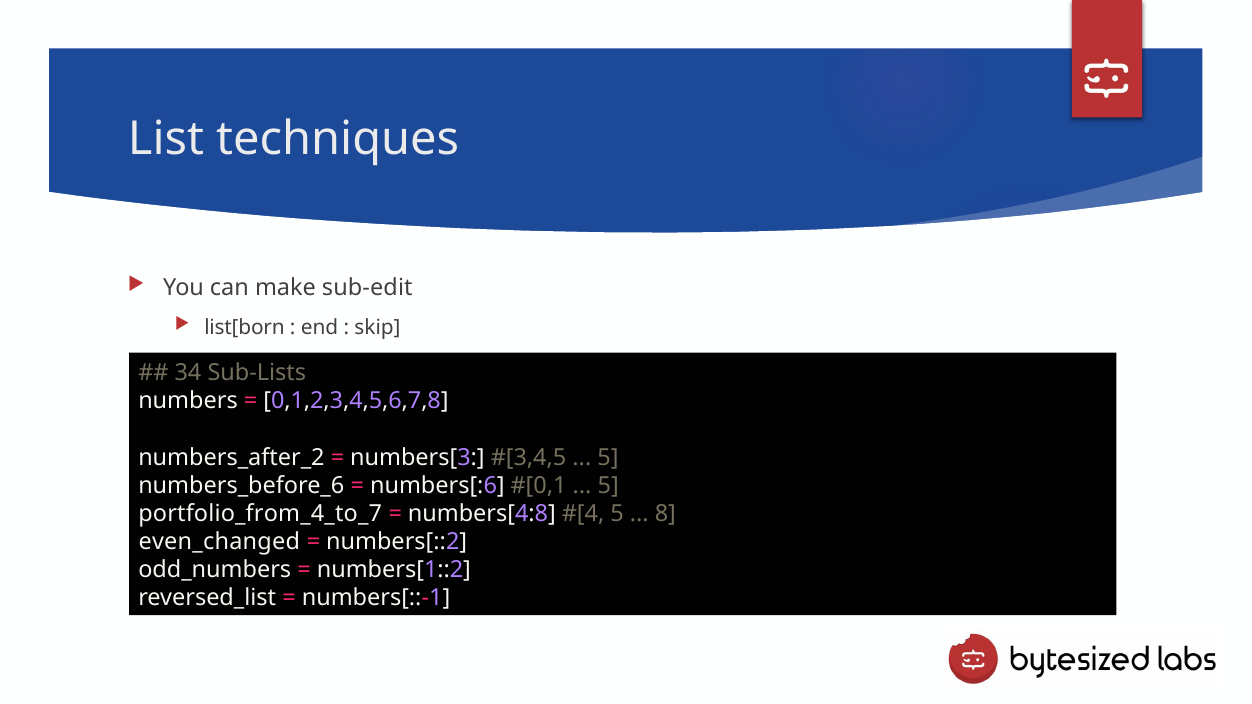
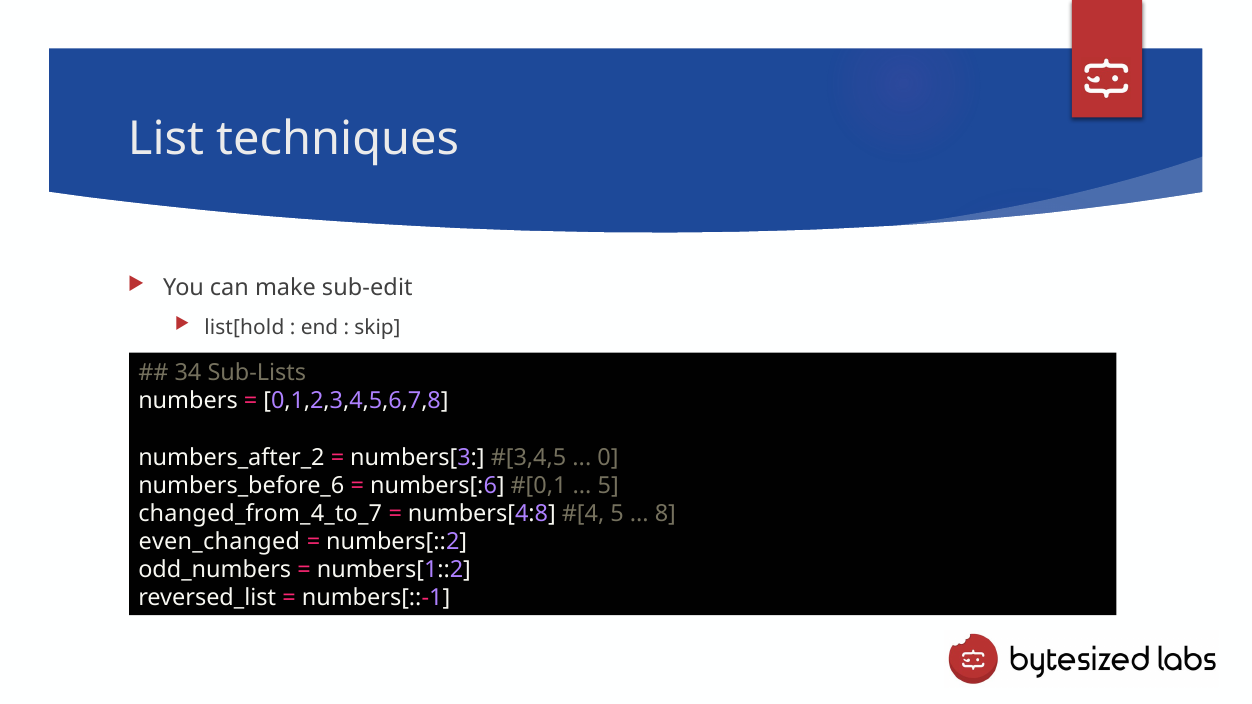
list[born: list[born -> list[hold (244, 327)
5: 5 -> 0 (608, 457)
portfolio_from_4_to_7: portfolio_from_4_to_7 -> changed_from_4_to_7 (260, 514)
